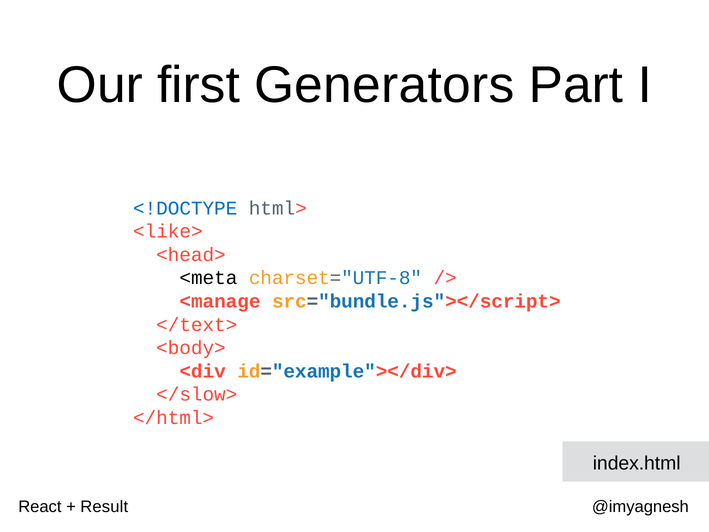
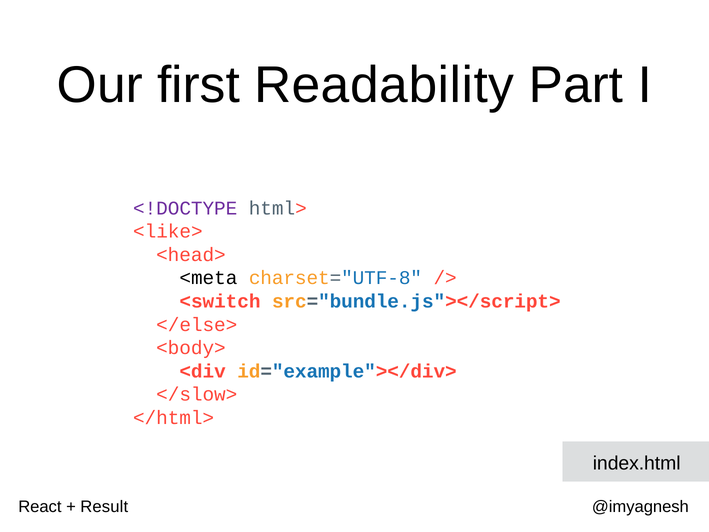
Generators: Generators -> Readability (384, 85)
<!DOCTYPE colour: blue -> purple (185, 208)
<manage: <manage -> <switch (220, 301)
</text>: </text> -> </else> (197, 324)
